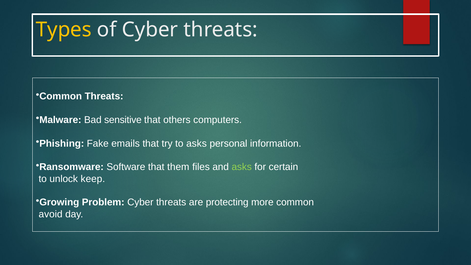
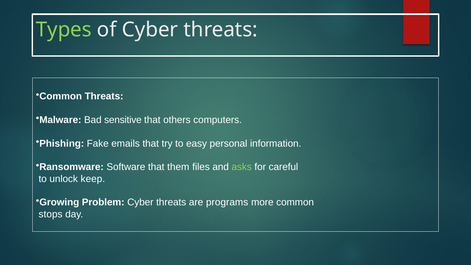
Types colour: yellow -> light green (64, 30)
to asks: asks -> easy (197, 143)
certain: certain -> careful (283, 167)
protecting: protecting -> programs (227, 202)
avoid: avoid -> stops (51, 214)
